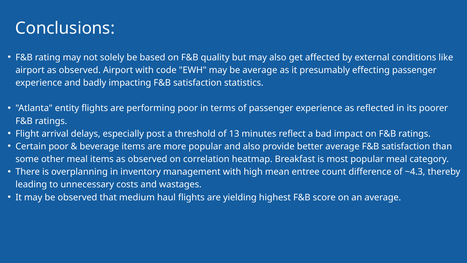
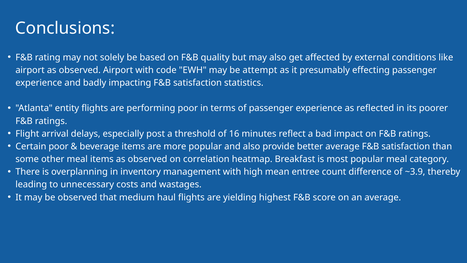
be average: average -> attempt (260, 70)
13: 13 -> 16 (234, 134)
~4.3: ~4.3 -> ~3.9 (415, 172)
